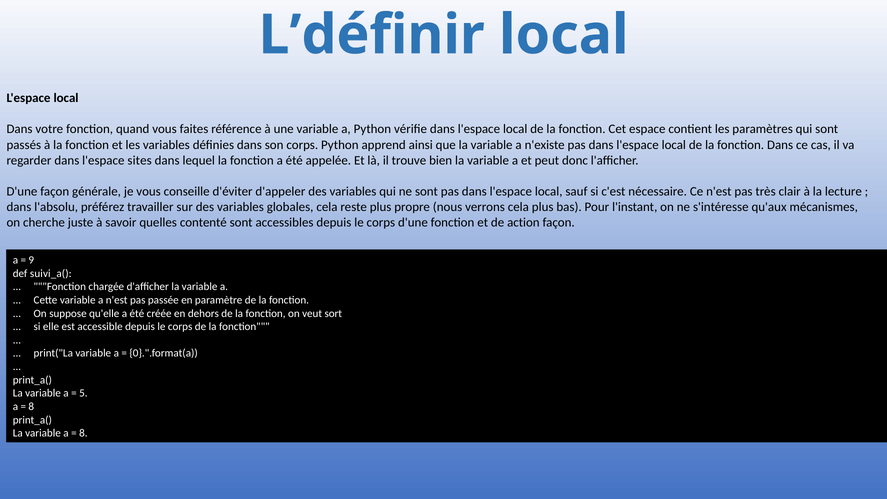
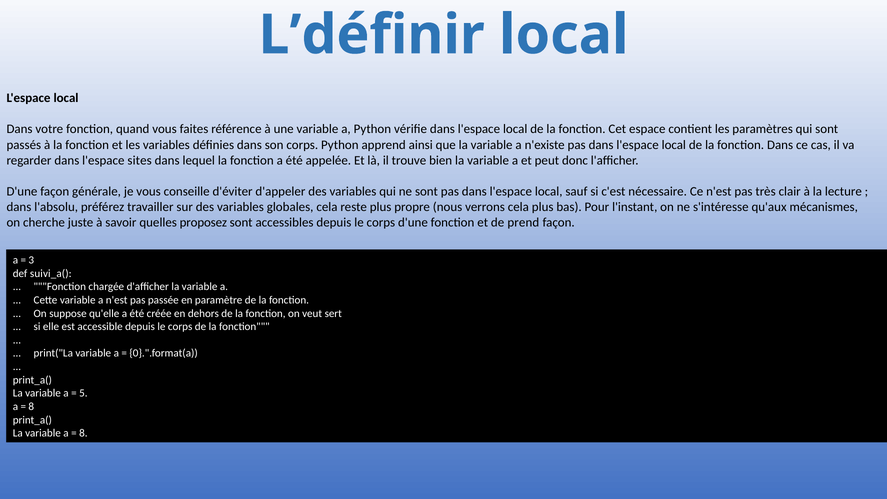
contenté: contenté -> proposez (203, 222)
action: action -> prend (523, 222)
9: 9 -> 3 (31, 260)
sort: sort -> sert (333, 313)
